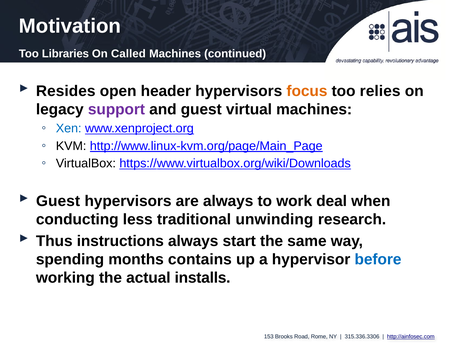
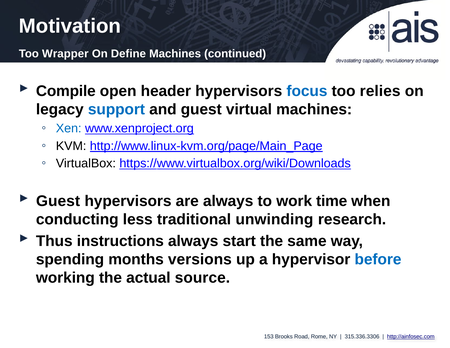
Libraries: Libraries -> Wrapper (65, 54)
Called: Called -> Define (128, 54)
Resides: Resides -> Compile (66, 91)
focus colour: orange -> blue (307, 91)
support colour: purple -> blue (116, 109)
deal: deal -> time (332, 201)
contains: contains -> versions (200, 259)
installs: installs -> source (202, 278)
